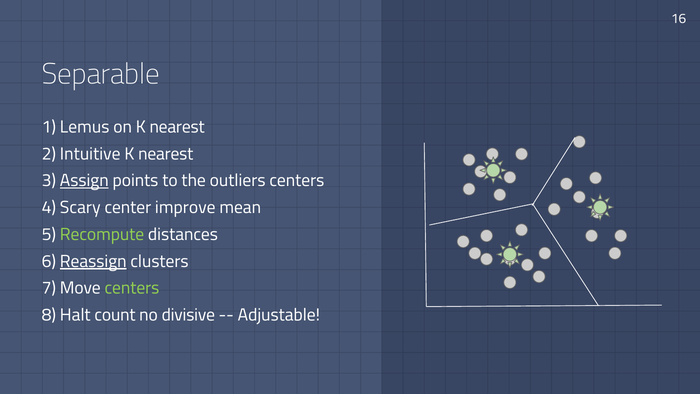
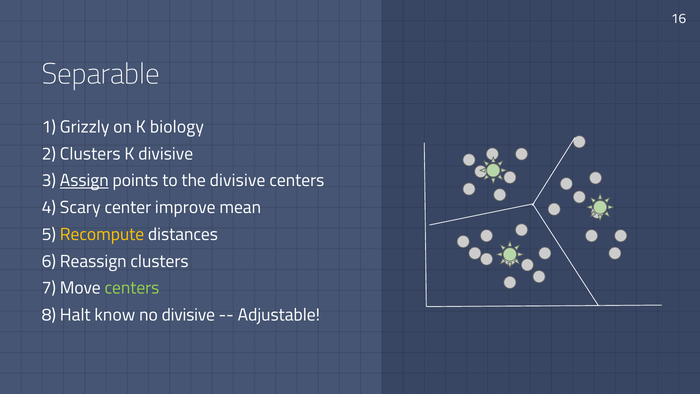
Lemus: Lemus -> Grizzly (85, 127)
on K nearest: nearest -> biology (177, 127)
2 Intuitive: Intuitive -> Clusters (90, 154)
nearest: nearest -> divisive (166, 154)
the outliers: outliers -> divisive (238, 181)
Recompute colour: light green -> yellow (102, 234)
Reassign underline: present -> none (93, 261)
count: count -> know (115, 315)
